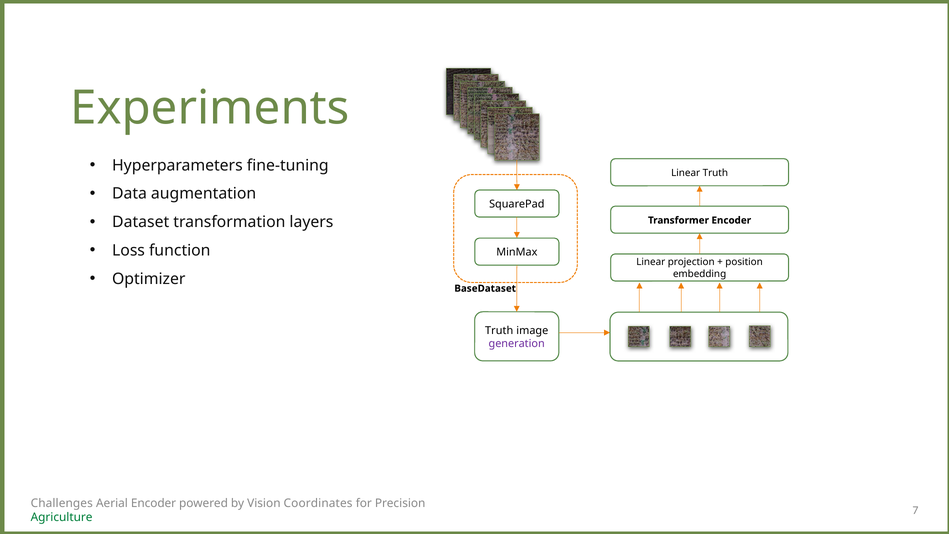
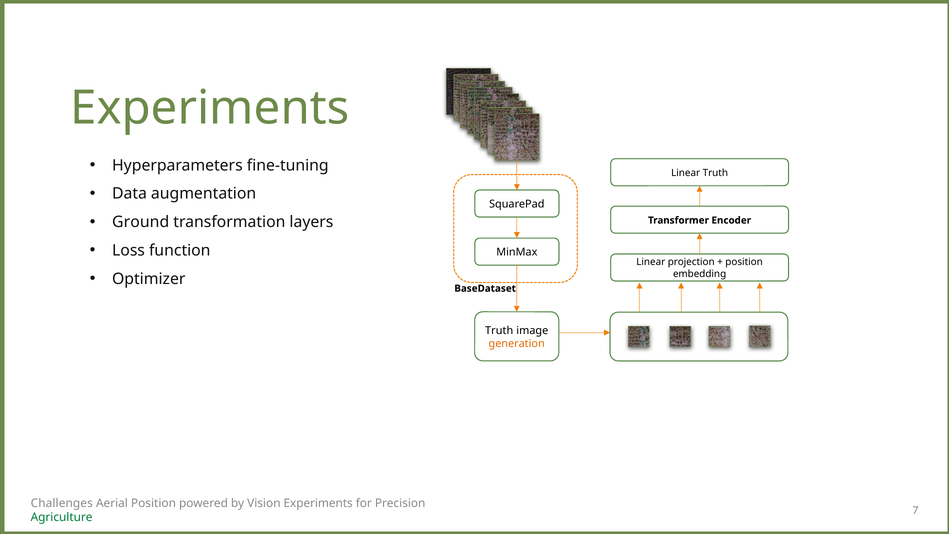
Dataset: Dataset -> Ground (141, 222)
generation colour: purple -> orange (517, 343)
Aerial Encoder: Encoder -> Position (153, 503)
Vision Coordinates: Coordinates -> Experiments (318, 503)
